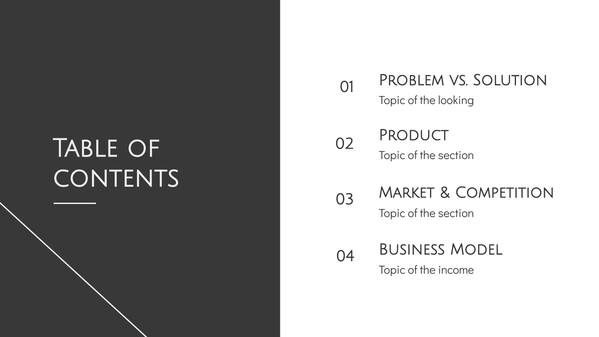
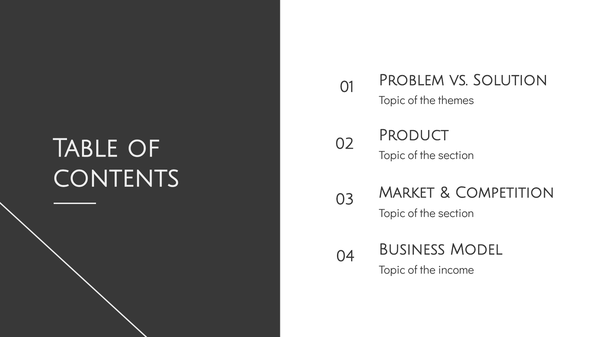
looking: looking -> themes (456, 100)
